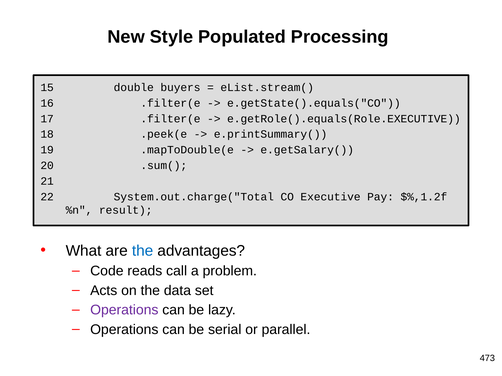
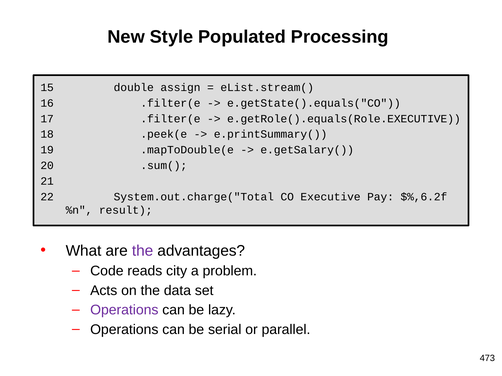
buyers: buyers -> assign (180, 88)
$%,1.2f: $%,1.2f -> $%,6.2f (424, 197)
the colour: blue -> purple (143, 251)
call: call -> city (177, 271)
